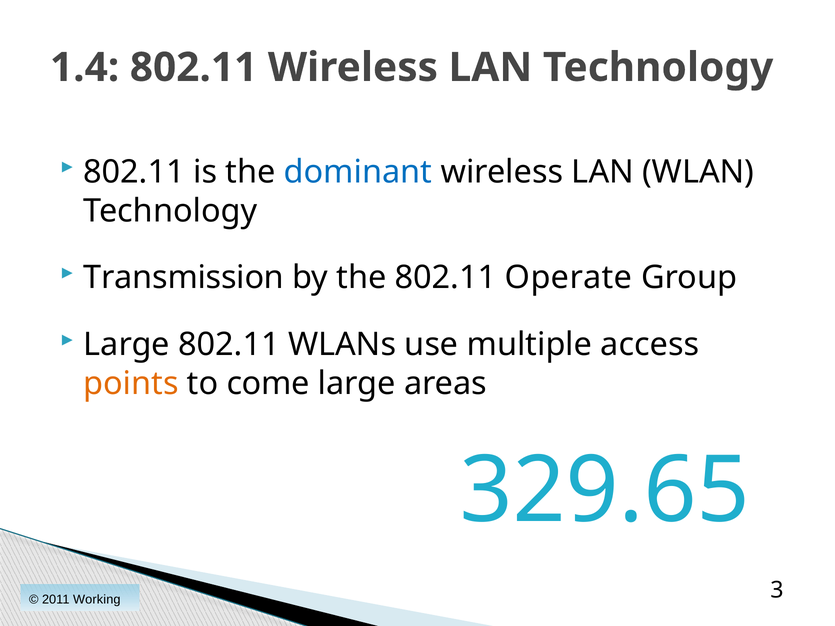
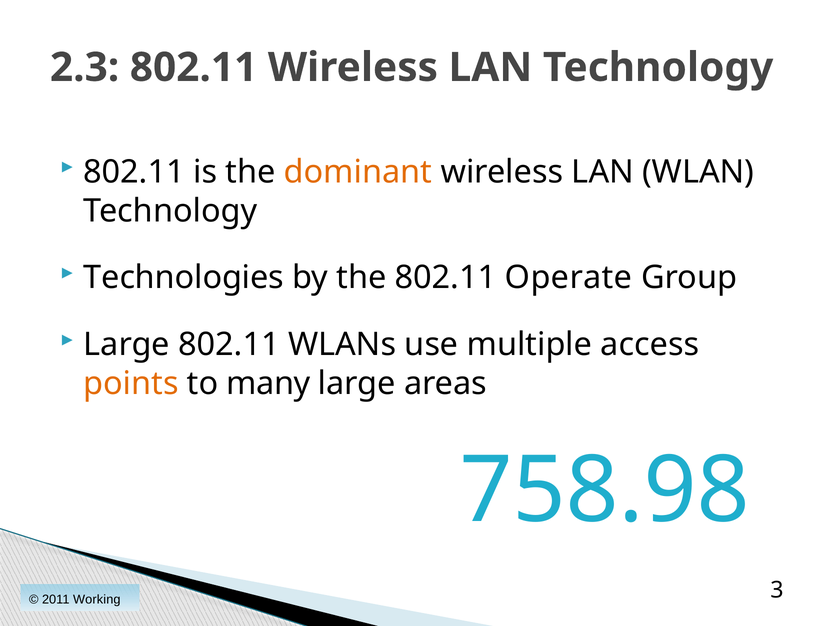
1.4: 1.4 -> 2.3 (85, 68)
dominant colour: blue -> orange (358, 172)
Transmission: Transmission -> Technologies (184, 278)
come: come -> many (268, 384)
329.65: 329.65 -> 758.98 (605, 491)
